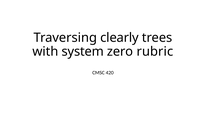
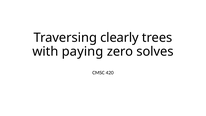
system: system -> paying (83, 51)
rubric: rubric -> solves (155, 51)
